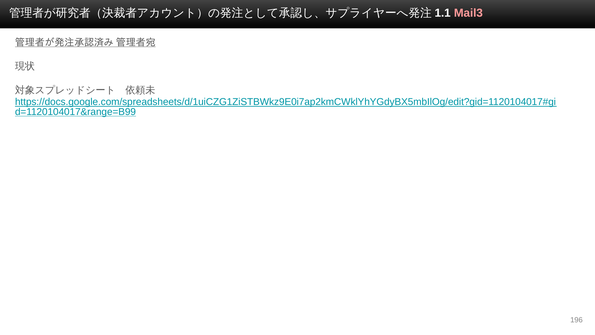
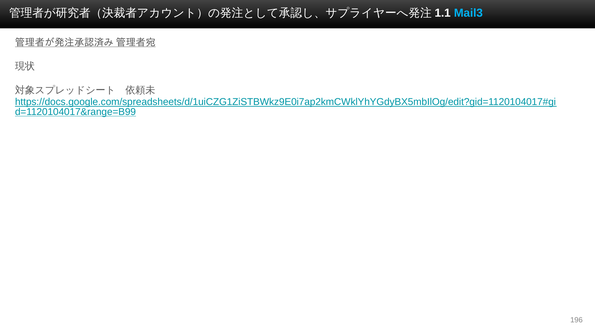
Mail3 colour: pink -> light blue (468, 13)
